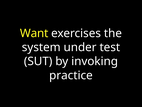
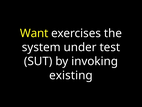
practice: practice -> existing (71, 75)
